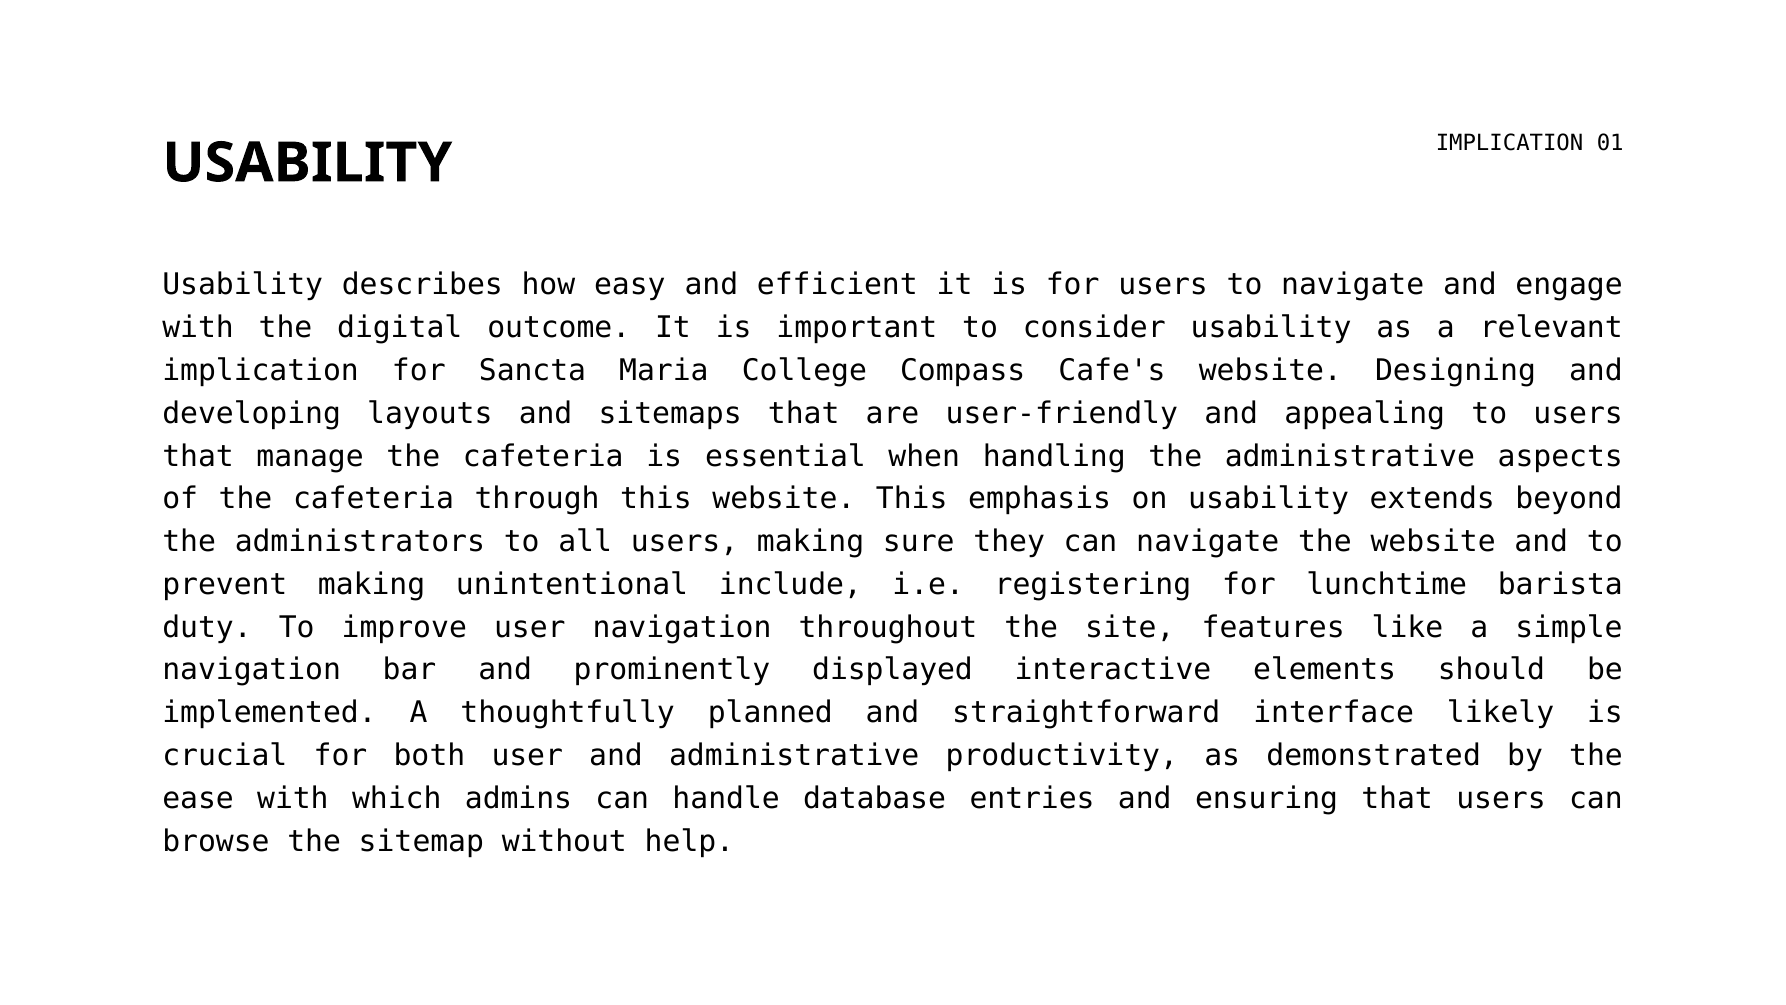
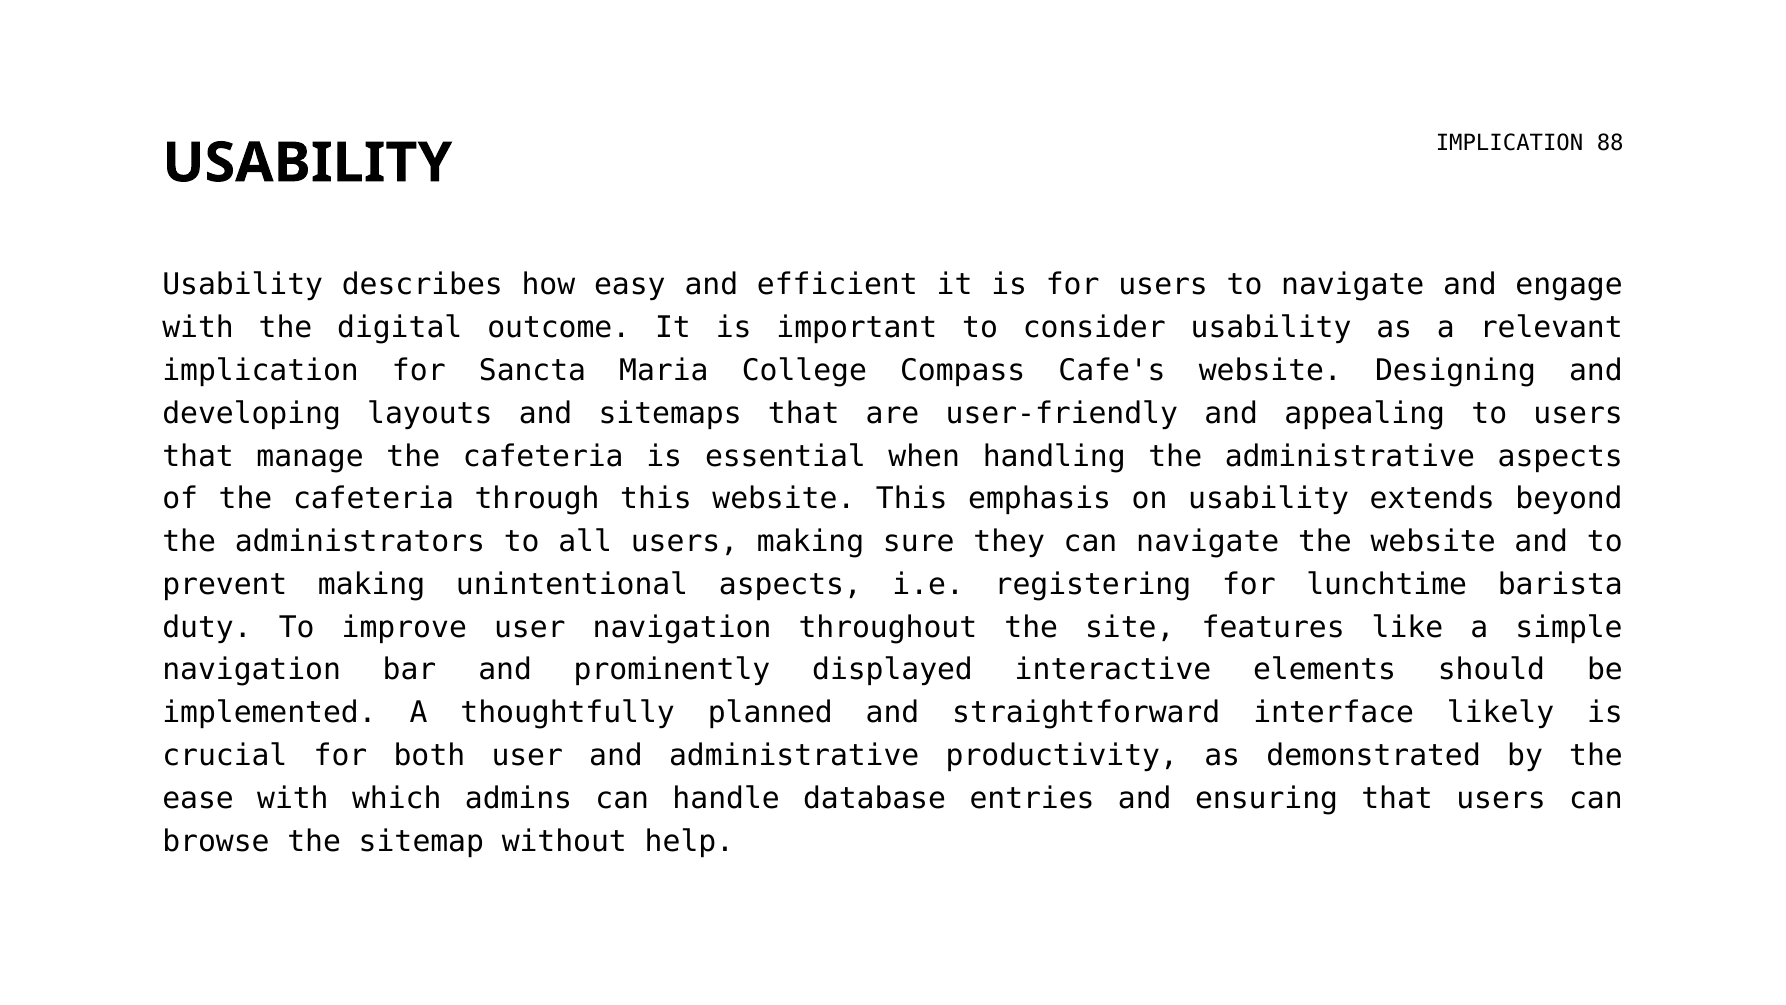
01: 01 -> 88 (1610, 143)
unintentional include: include -> aspects (790, 584)
